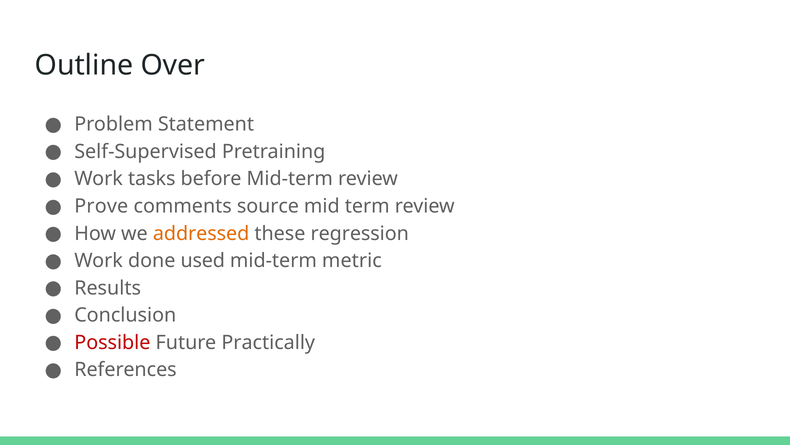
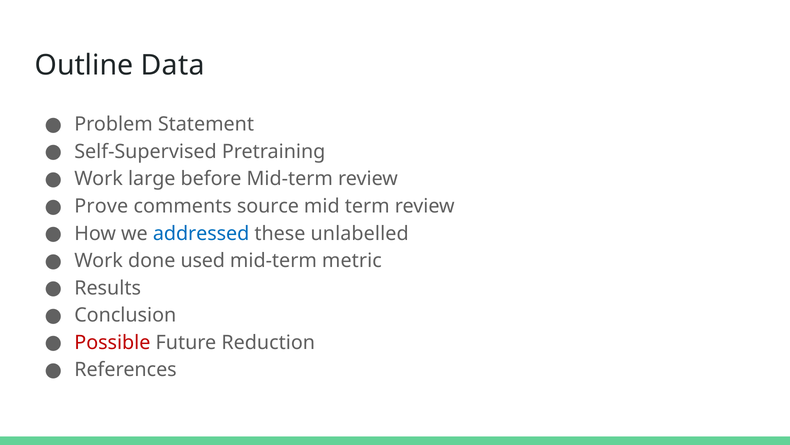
Over: Over -> Data (173, 65)
tasks: tasks -> large (152, 179)
addressed colour: orange -> blue (201, 233)
regression: regression -> unlabelled (360, 233)
Practically: Practically -> Reduction (268, 342)
